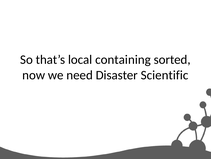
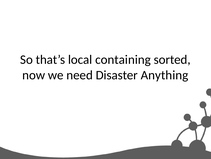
Scientific: Scientific -> Anything (165, 75)
